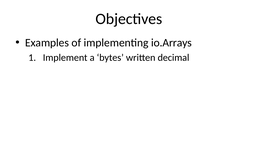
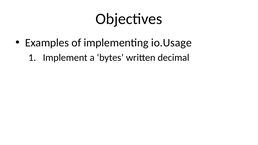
io.Arrays: io.Arrays -> io.Usage (171, 43)
